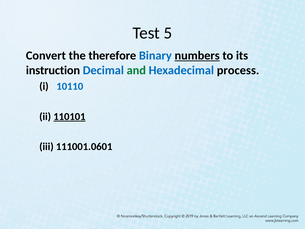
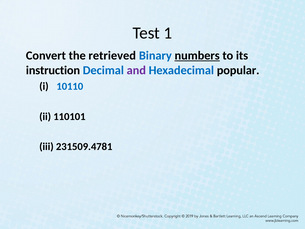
5: 5 -> 1 (168, 33)
therefore: therefore -> retrieved (112, 56)
and colour: green -> purple (136, 70)
process: process -> popular (238, 70)
110101 underline: present -> none (69, 116)
111001.0601: 111001.0601 -> 231509.4781 (84, 147)
